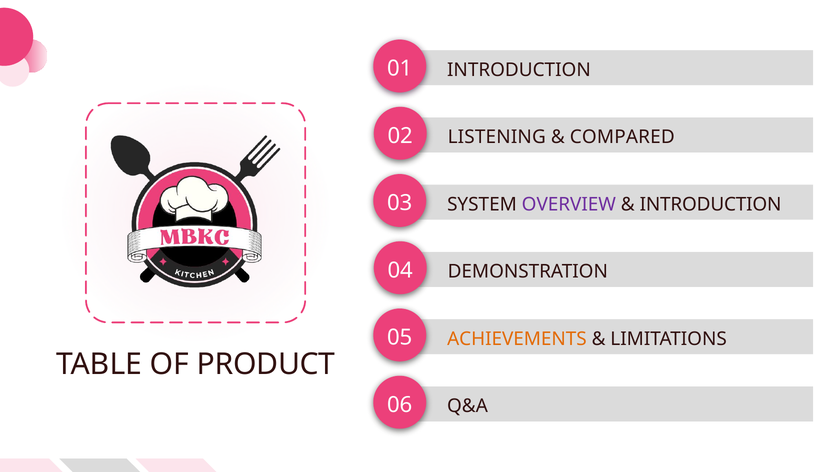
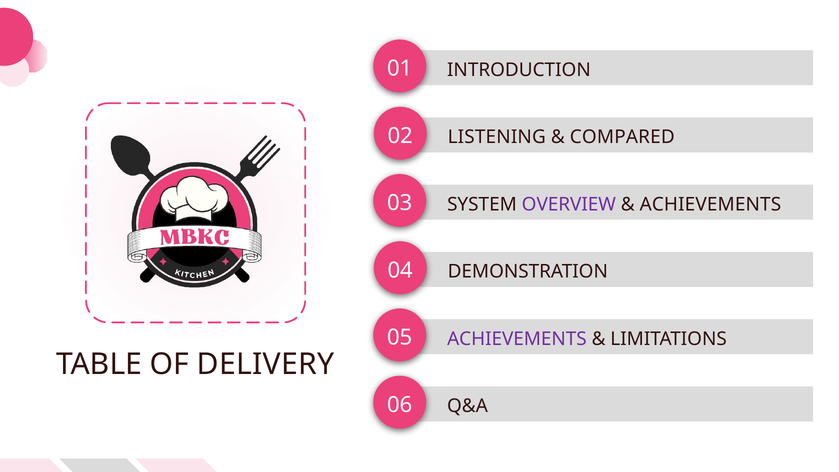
INTRODUCTION: INTRODUCTION -> ACHIEVEMENTS (710, 205)
ACHIEVEMENTS colour: orange -> purple (517, 339)
PRODUCT: PRODUCT -> DELIVERY (266, 364)
